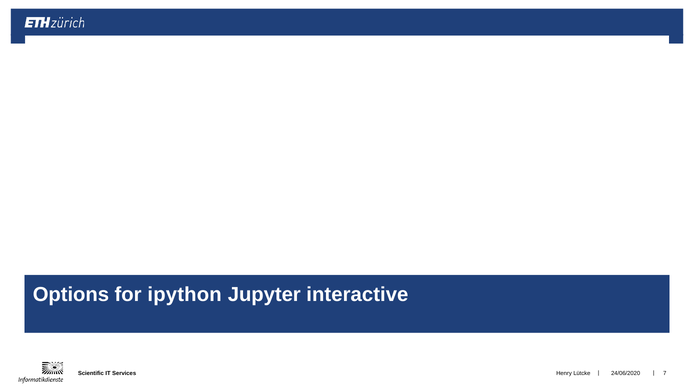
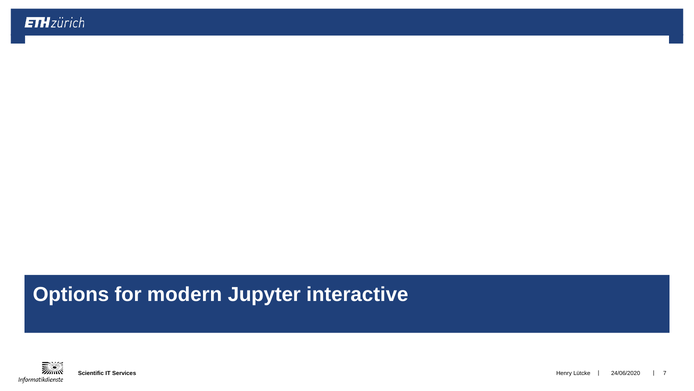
ipython: ipython -> modern (185, 294)
